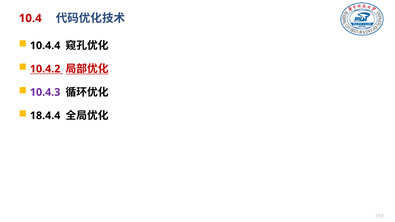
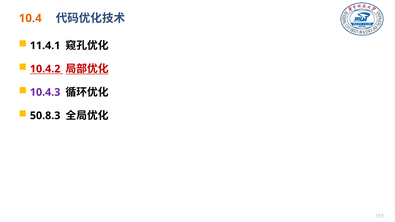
10.4 colour: red -> orange (30, 18)
10.4.4: 10.4.4 -> 11.4.1 (45, 46)
18.4.4: 18.4.4 -> 50.8.3 (45, 116)
